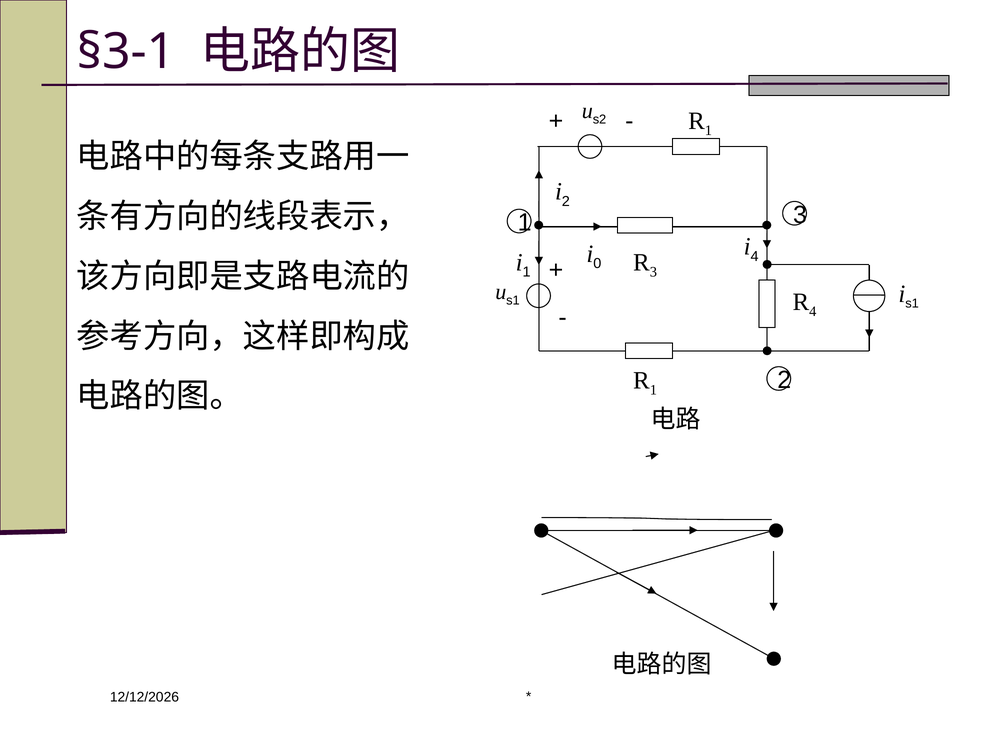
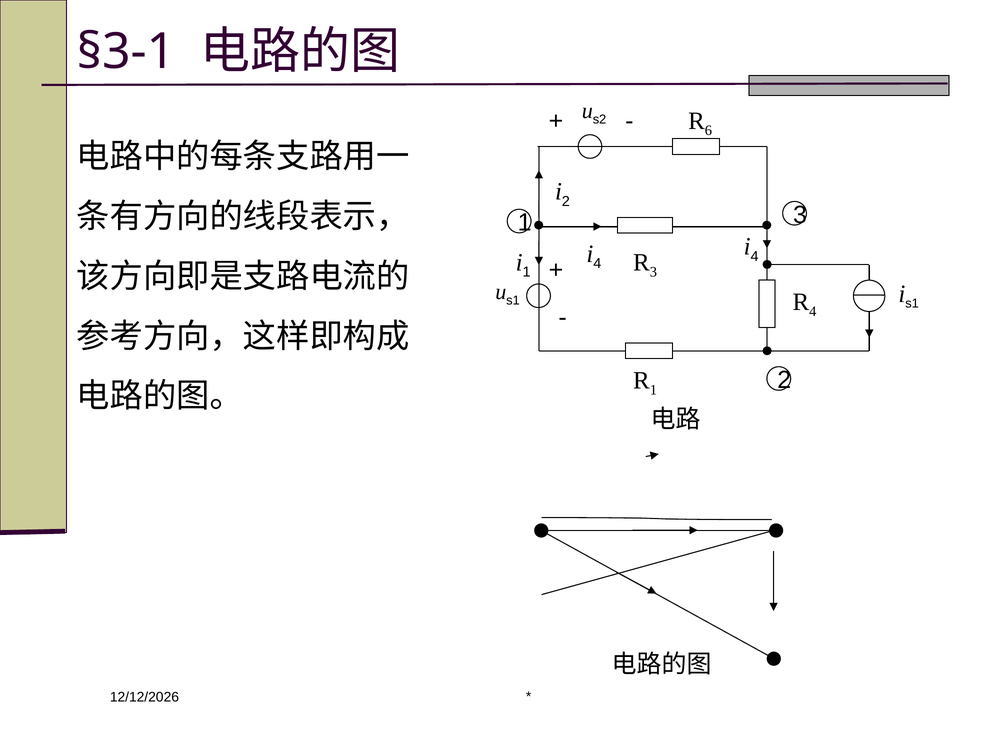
1: 1 -> 6 (708, 131)
0: 0 -> 4 (597, 264)
